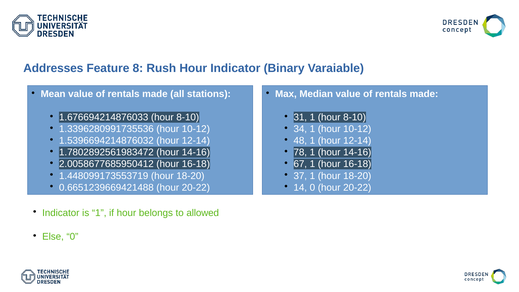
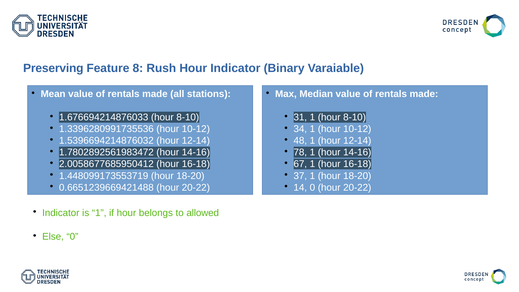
Addresses: Addresses -> Preserving (53, 68)
